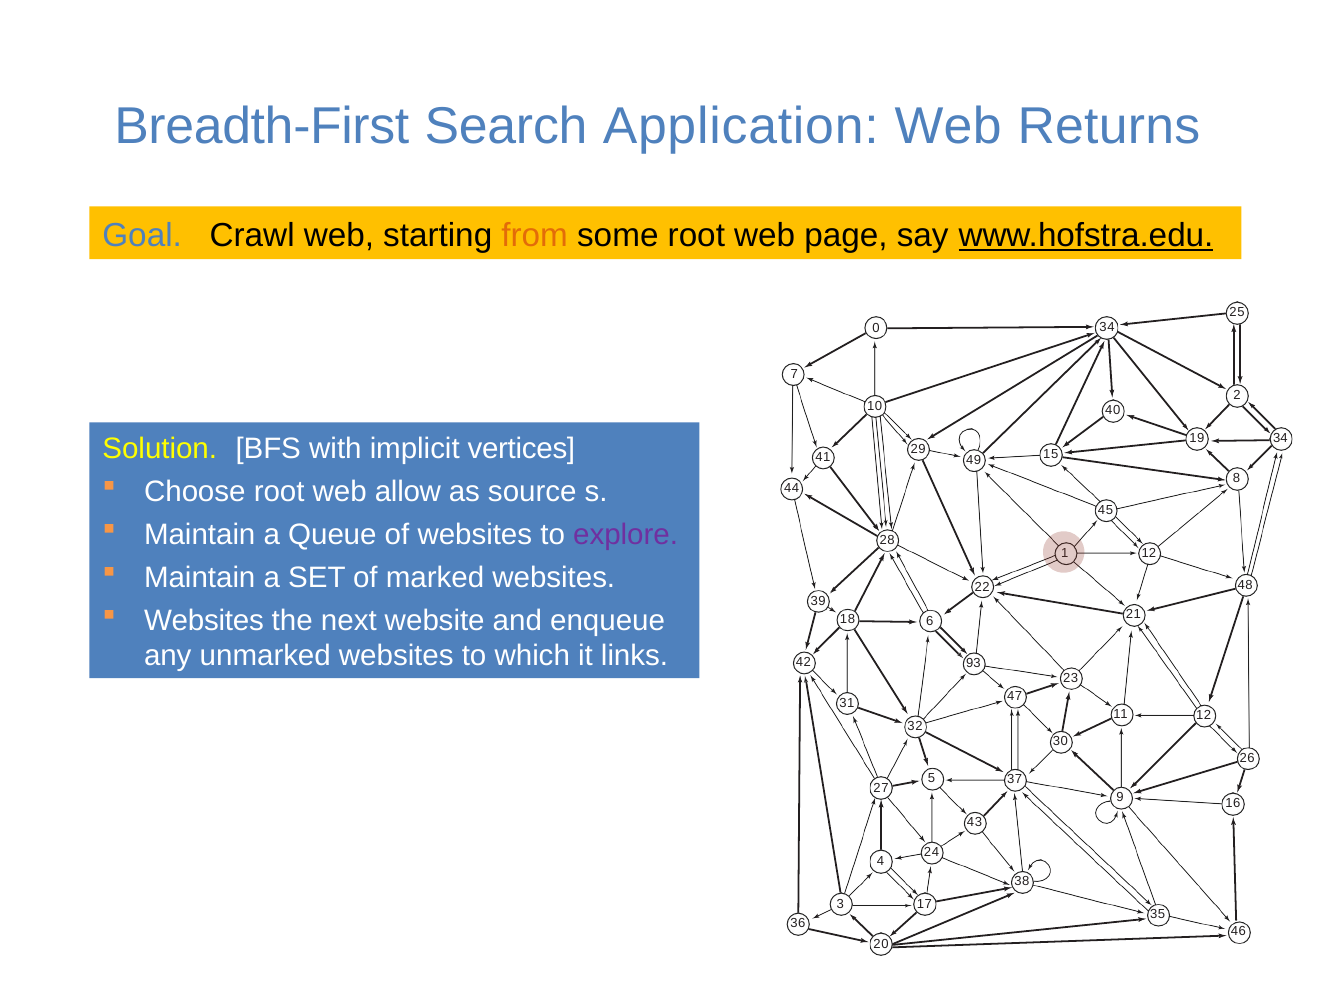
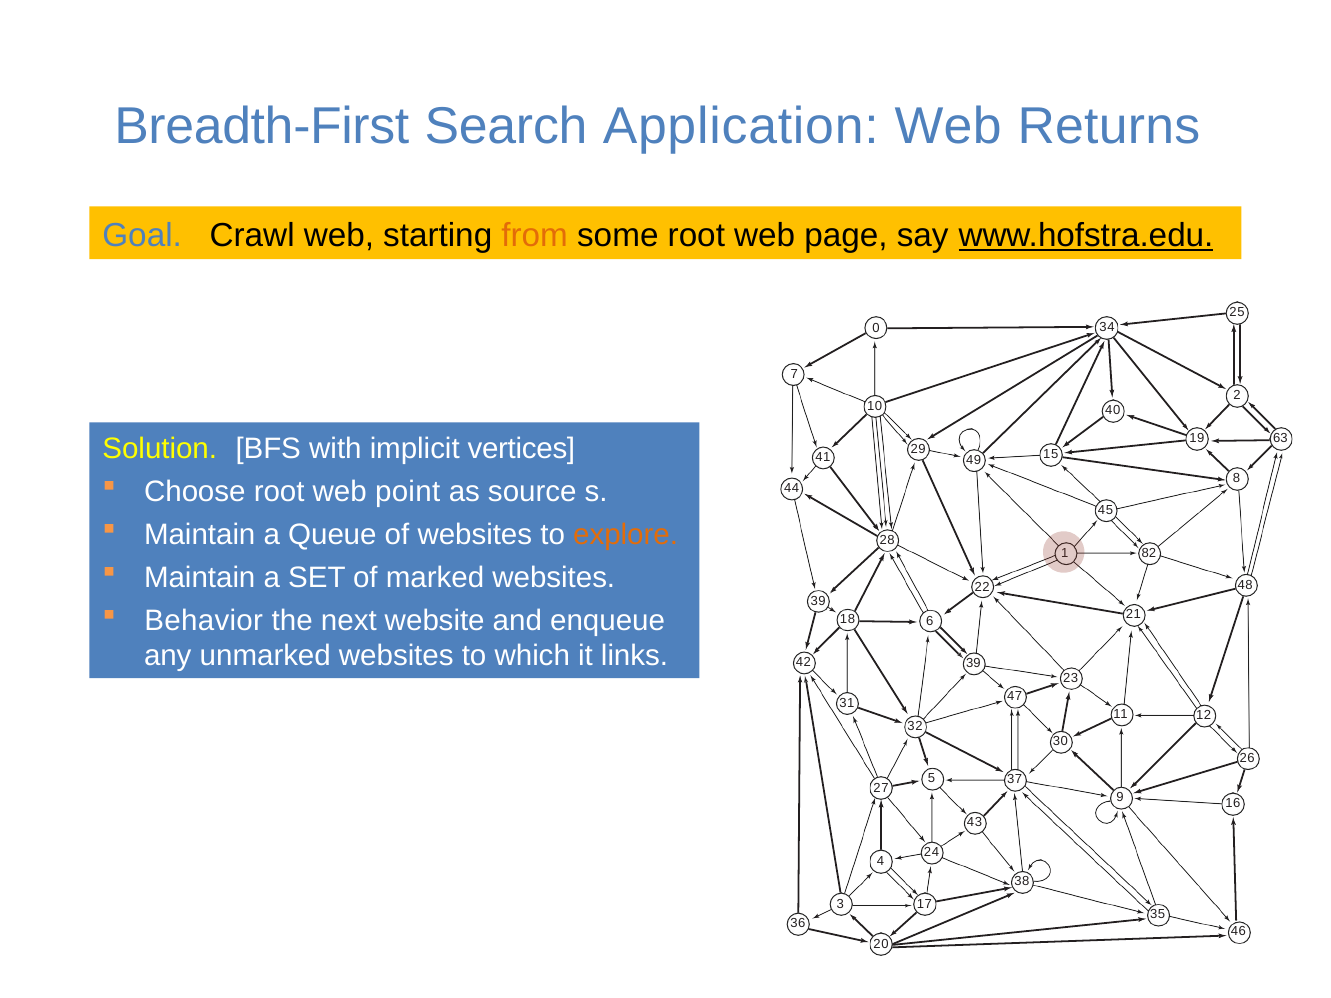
19 34: 34 -> 63 (1280, 439)
allow: allow -> point (408, 492)
explore colour: purple -> orange (626, 535)
12: 12 -> 82 (1149, 553)
Websites: Websites -> Behavior (204, 621)
42 93: 93 -> 39 (973, 663)
